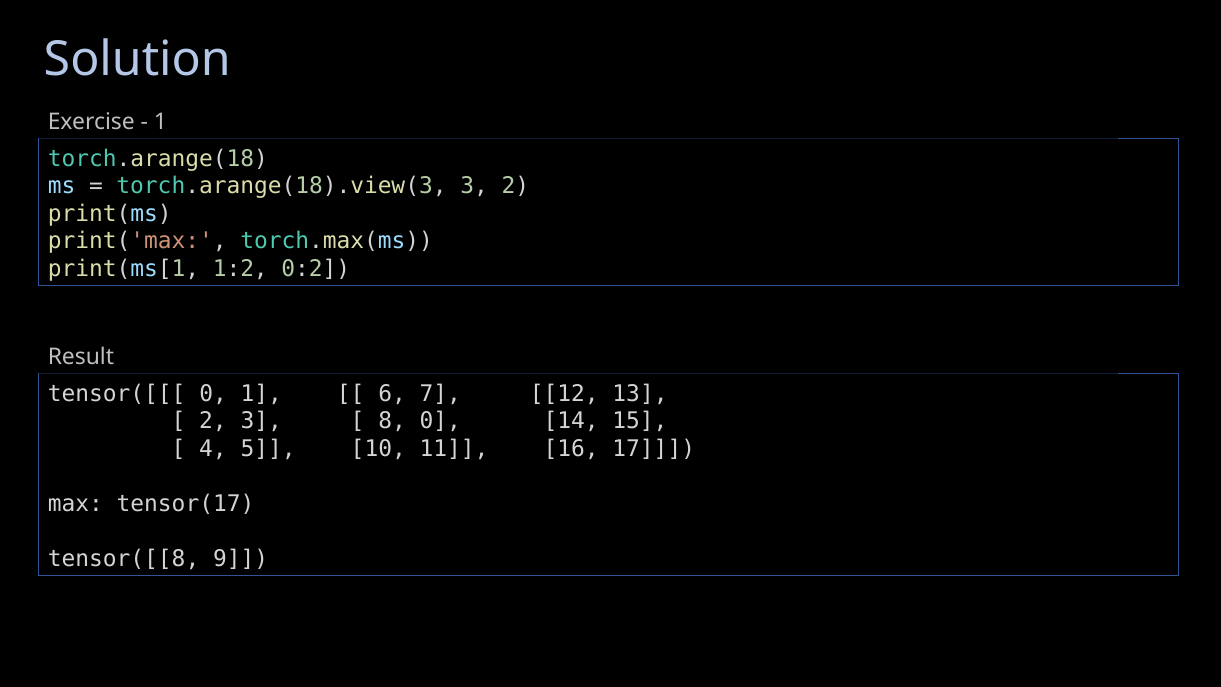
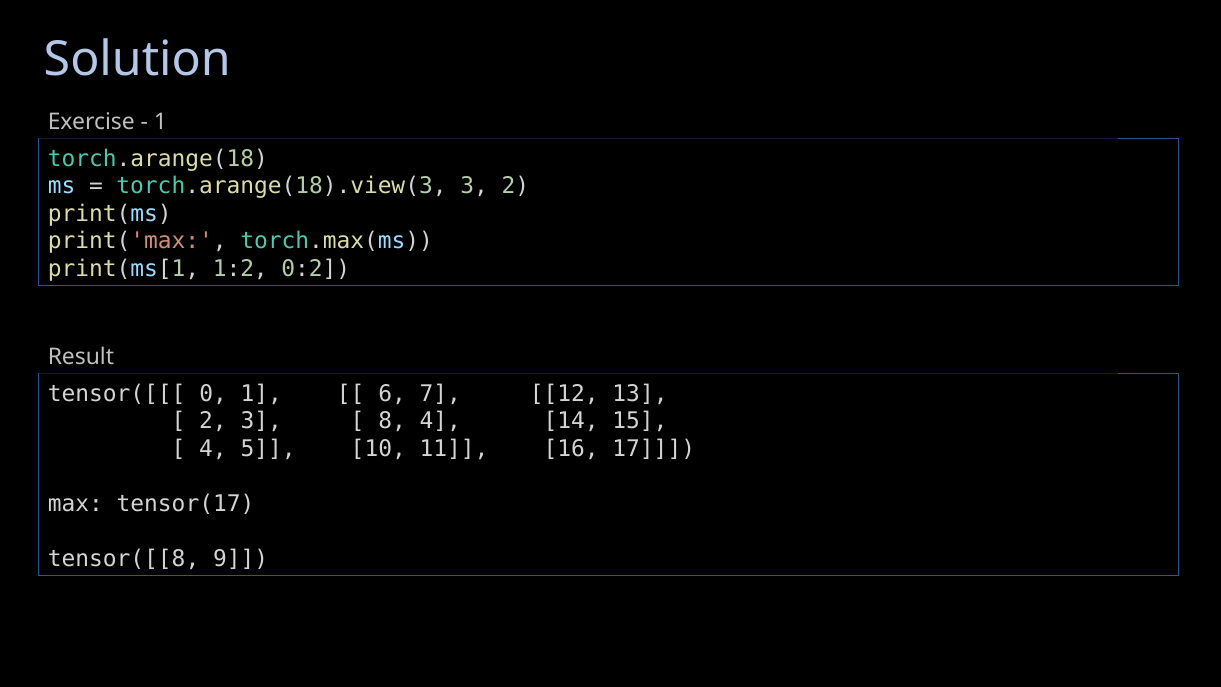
8 0: 0 -> 4 (440, 421)
